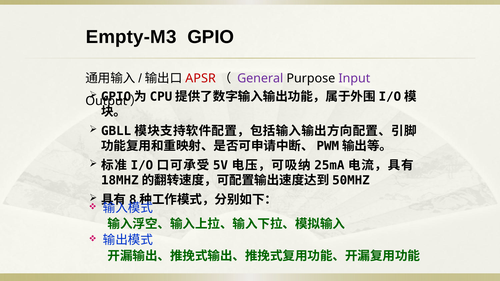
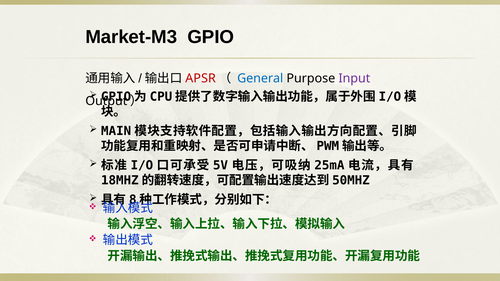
Empty-M3: Empty-M3 -> Market-M3 (131, 37)
General colour: purple -> blue (260, 79)
GBLL: GBLL -> MAIN (116, 131)
